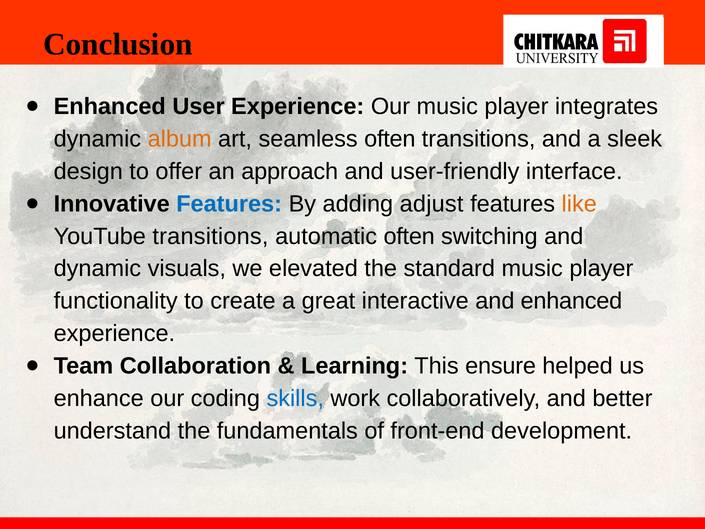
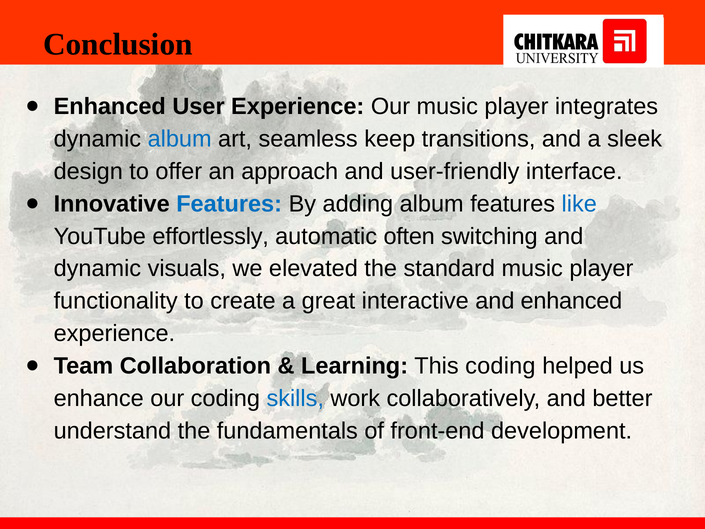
album colour: orange -> blue (180, 139)
seamless often: often -> keep (390, 139)
adding adjust: adjust -> album (432, 204)
like colour: orange -> blue (579, 204)
YouTube transitions: transitions -> effortlessly (211, 236)
This ensure: ensure -> coding (500, 366)
